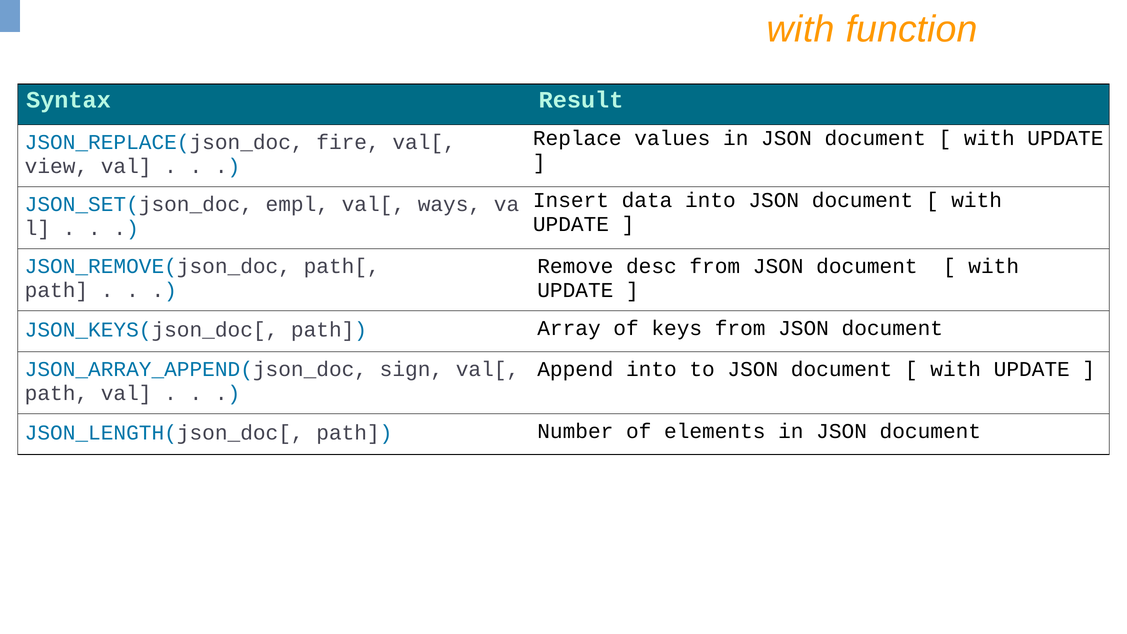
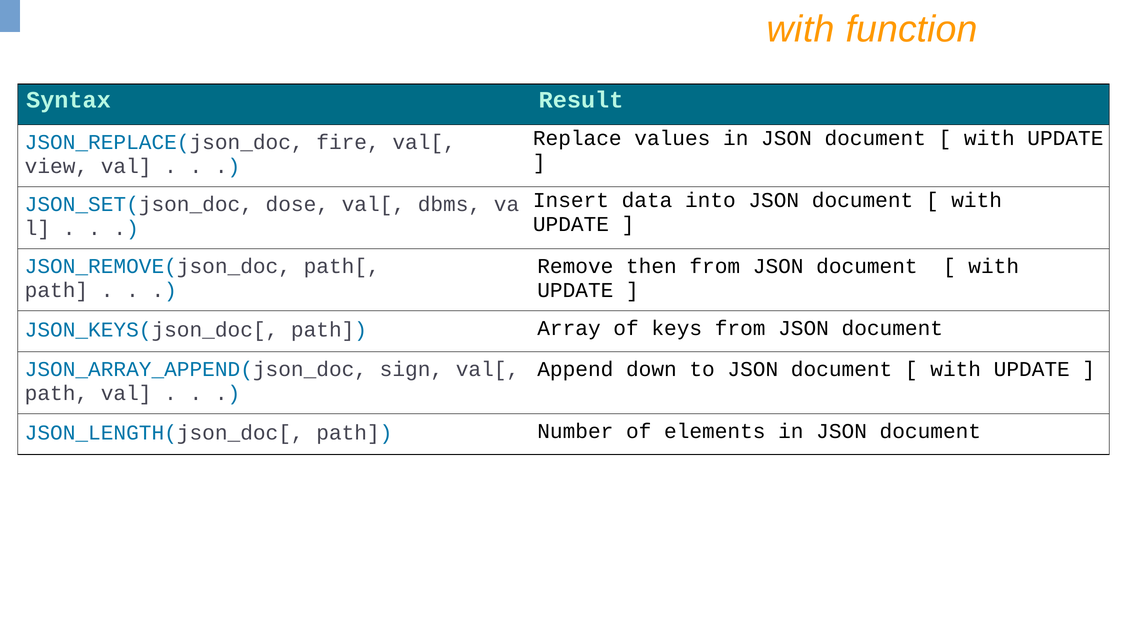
empl: empl -> dose (297, 204)
ways: ways -> dbms (449, 204)
desc: desc -> then (651, 266)
Append into: into -> down (651, 369)
